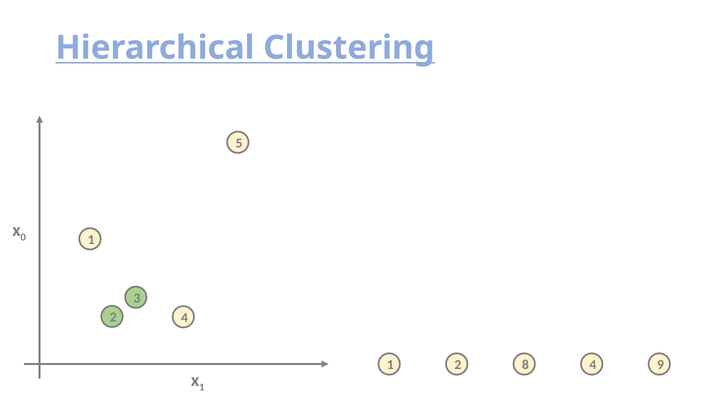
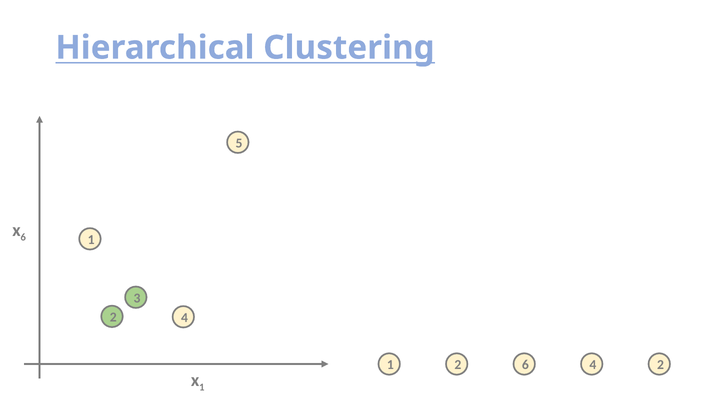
0: 0 -> 6 (23, 238)
2 8: 8 -> 6 (525, 365)
4 9: 9 -> 2 (660, 365)
